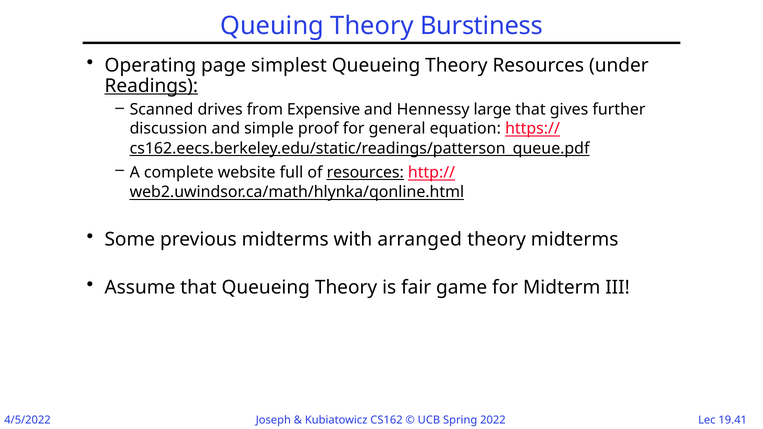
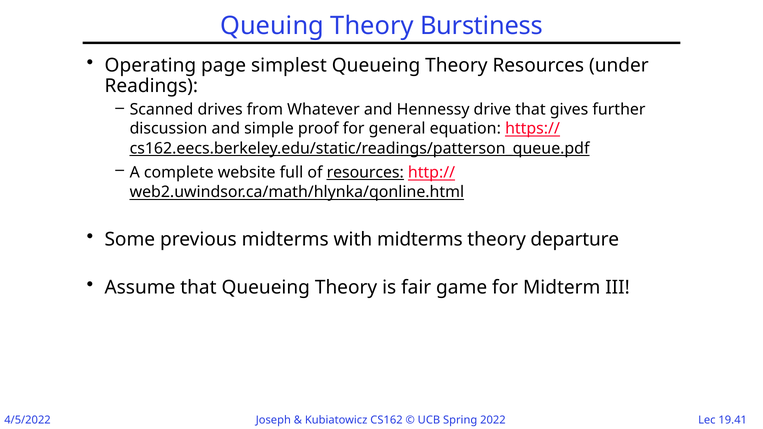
Readings underline: present -> none (151, 86)
Expensive: Expensive -> Whatever (323, 110)
large: large -> drive (492, 110)
with arranged: arranged -> midterms (420, 239)
theory midterms: midterms -> departure (575, 239)
